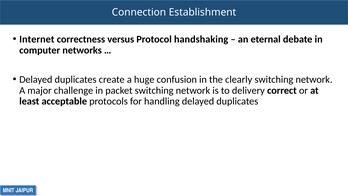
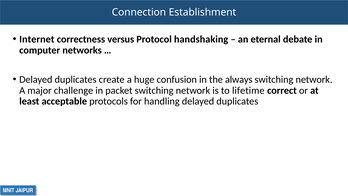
clearly: clearly -> always (239, 79)
delivery: delivery -> lifetime (248, 90)
